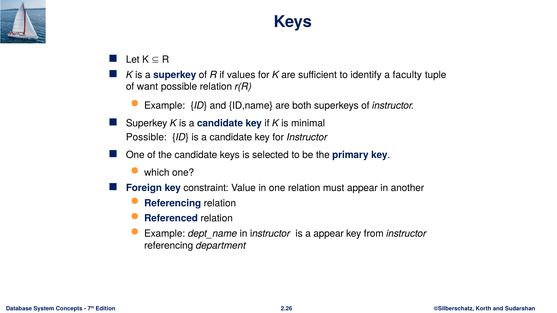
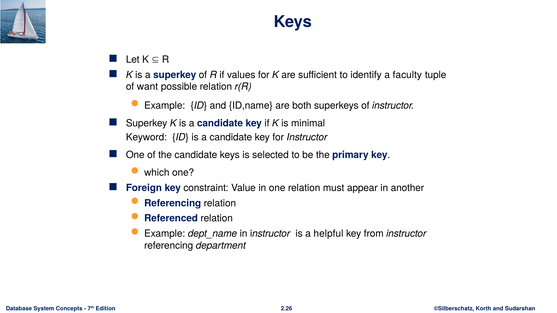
Possible: Possible -> Keyword (146, 137)
a appear: appear -> helpful (328, 234)
